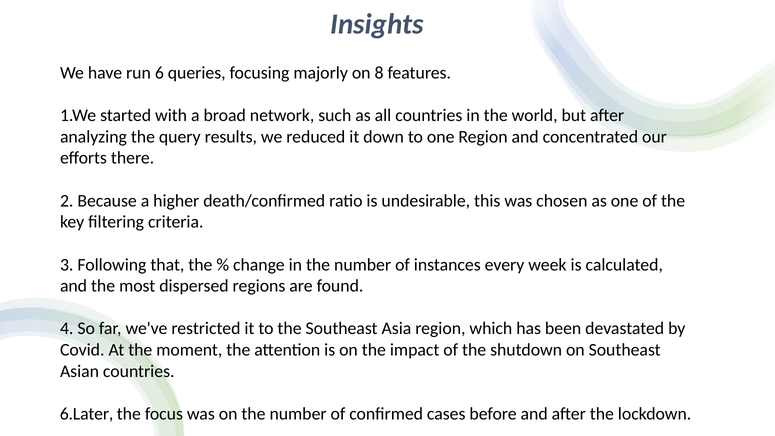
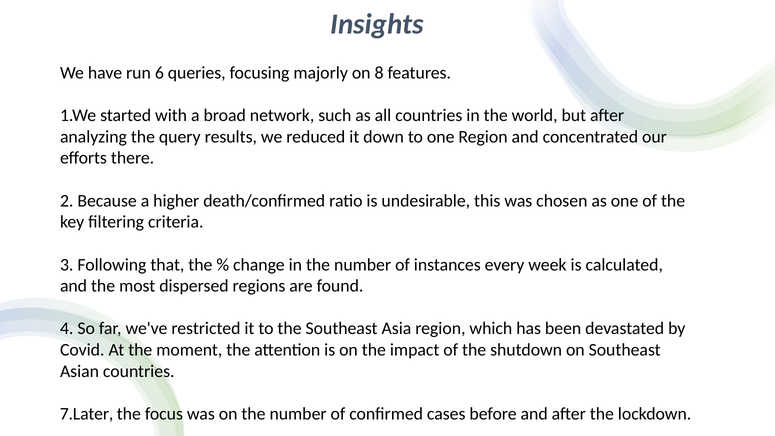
6.Later: 6.Later -> 7.Later (87, 414)
